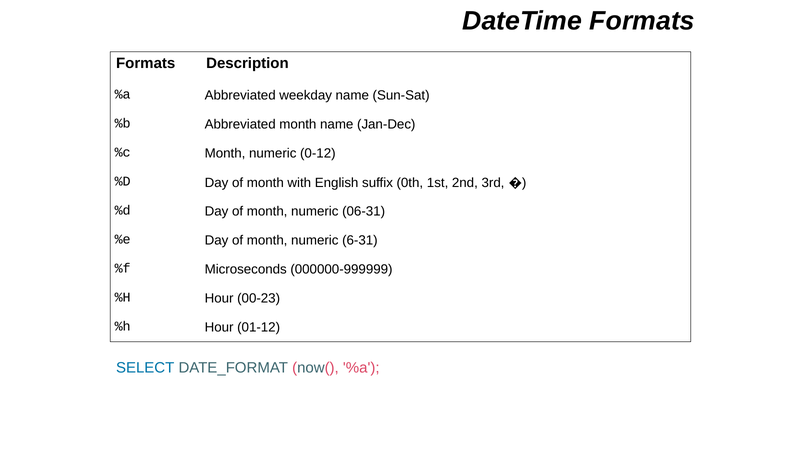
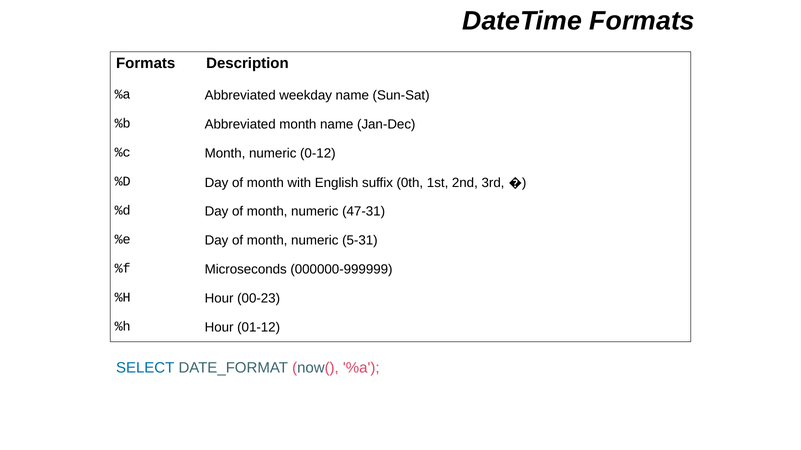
06-31: 06-31 -> 47-31 (364, 212)
6-31: 6-31 -> 5-31 (360, 241)
